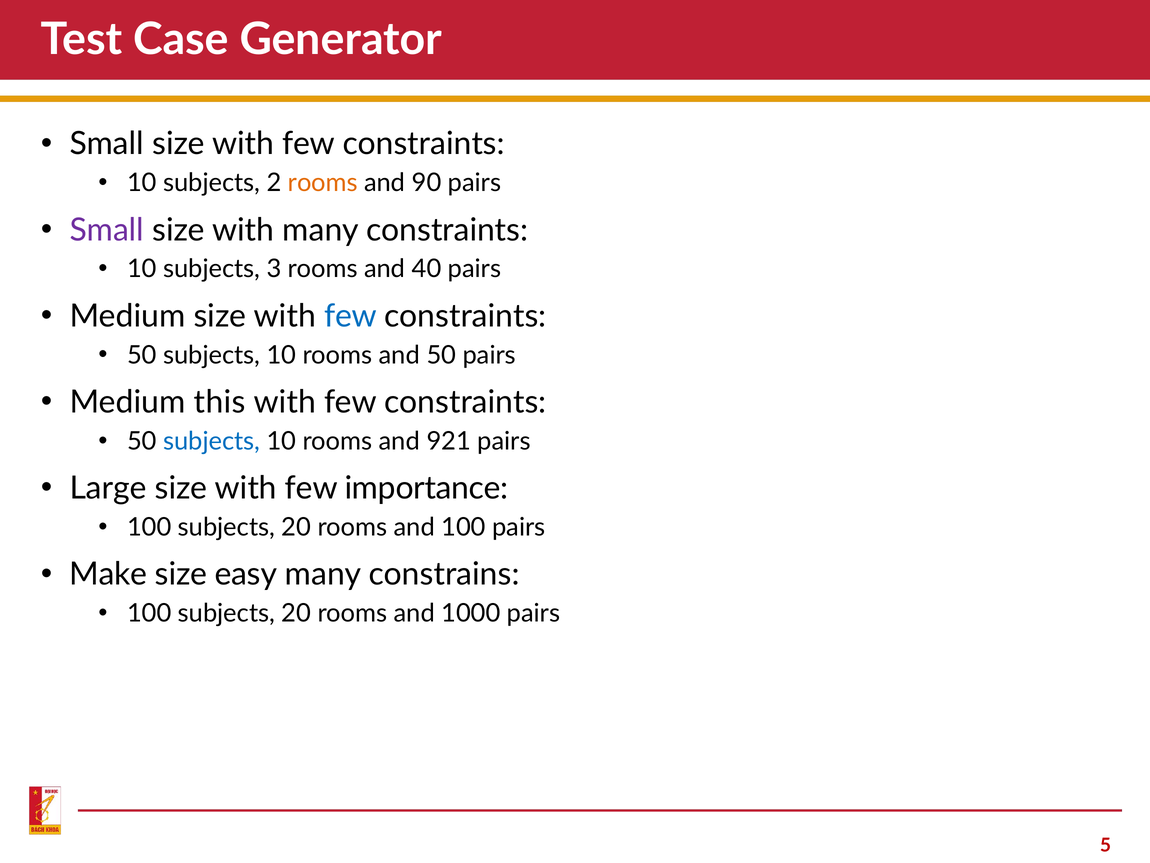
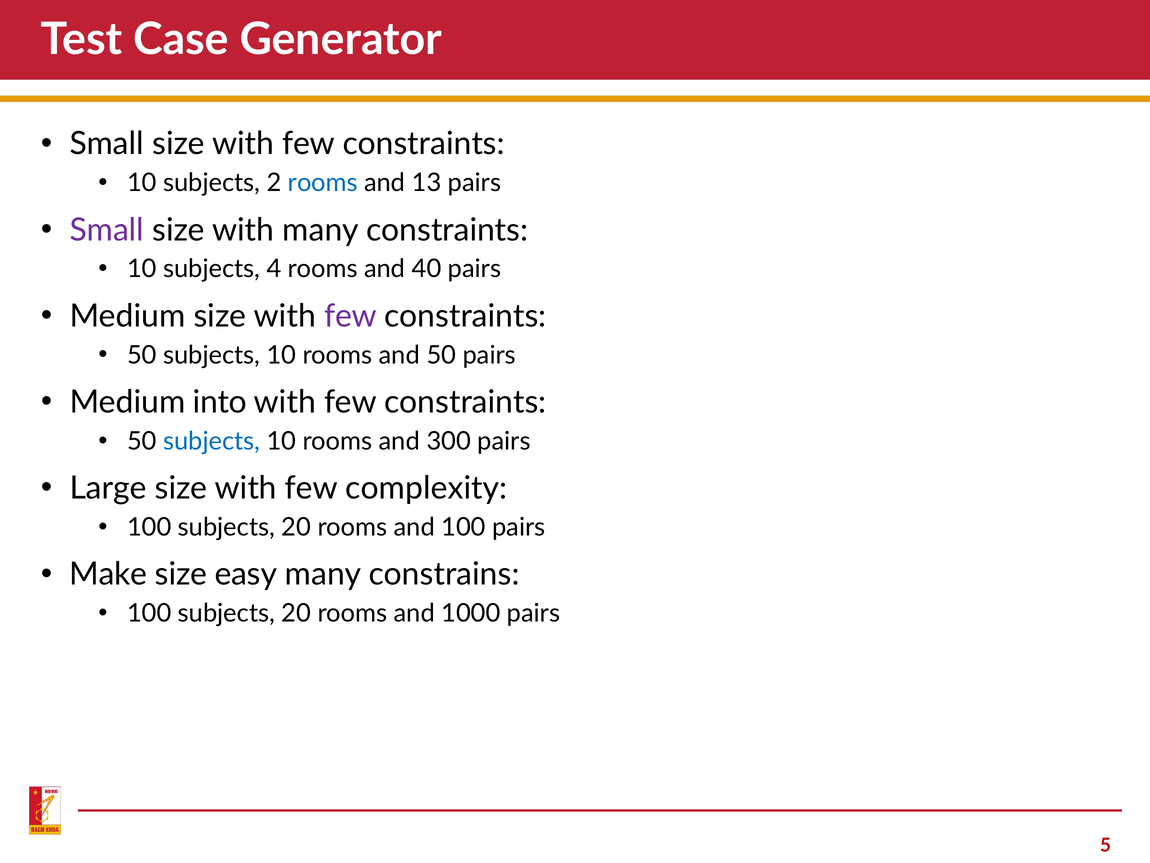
rooms colour: orange -> blue (323, 183)
90: 90 -> 13 (427, 183)
3: 3 -> 4 (274, 269)
few colour: blue -> purple (351, 316)
this: this -> into (220, 402)
921: 921 -> 300 (449, 441)
importance: importance -> complexity (426, 488)
